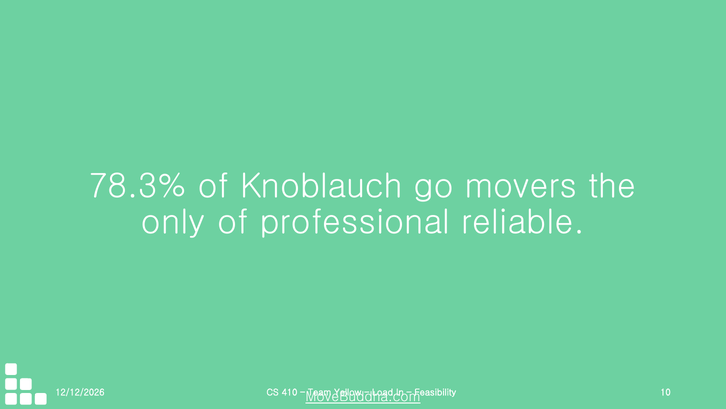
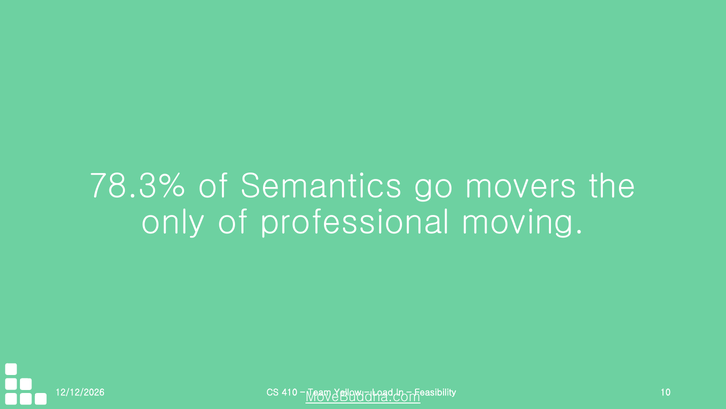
Knoblauch: Knoblauch -> Semantics (321, 186)
reliable: reliable -> moving (523, 222)
